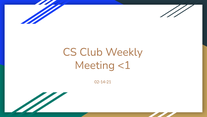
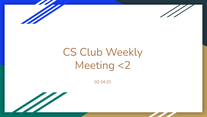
<1: <1 -> <2 (124, 65)
